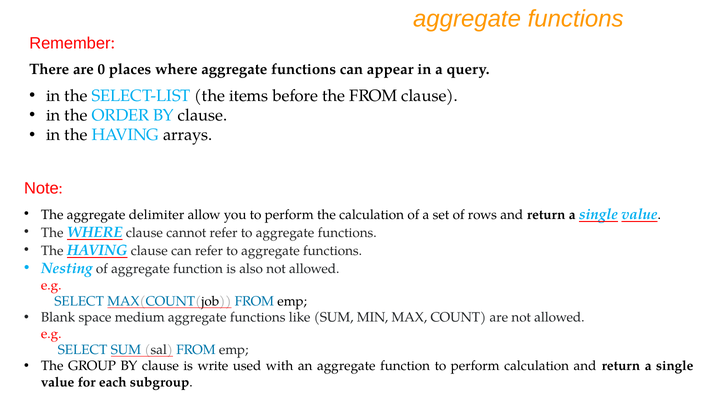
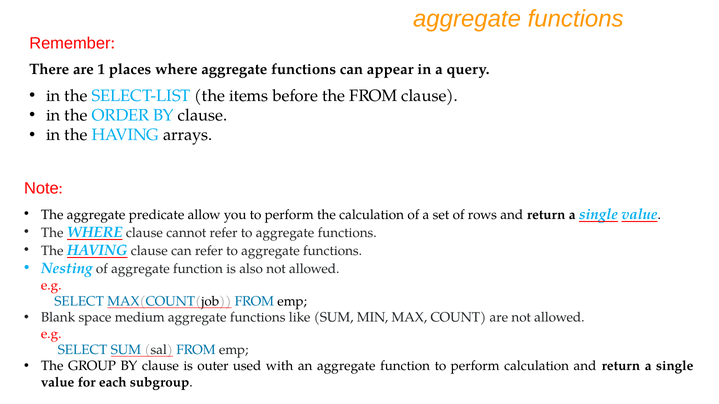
0: 0 -> 1 (101, 70)
delimiter: delimiter -> predicate (157, 215)
write: write -> outer (213, 366)
